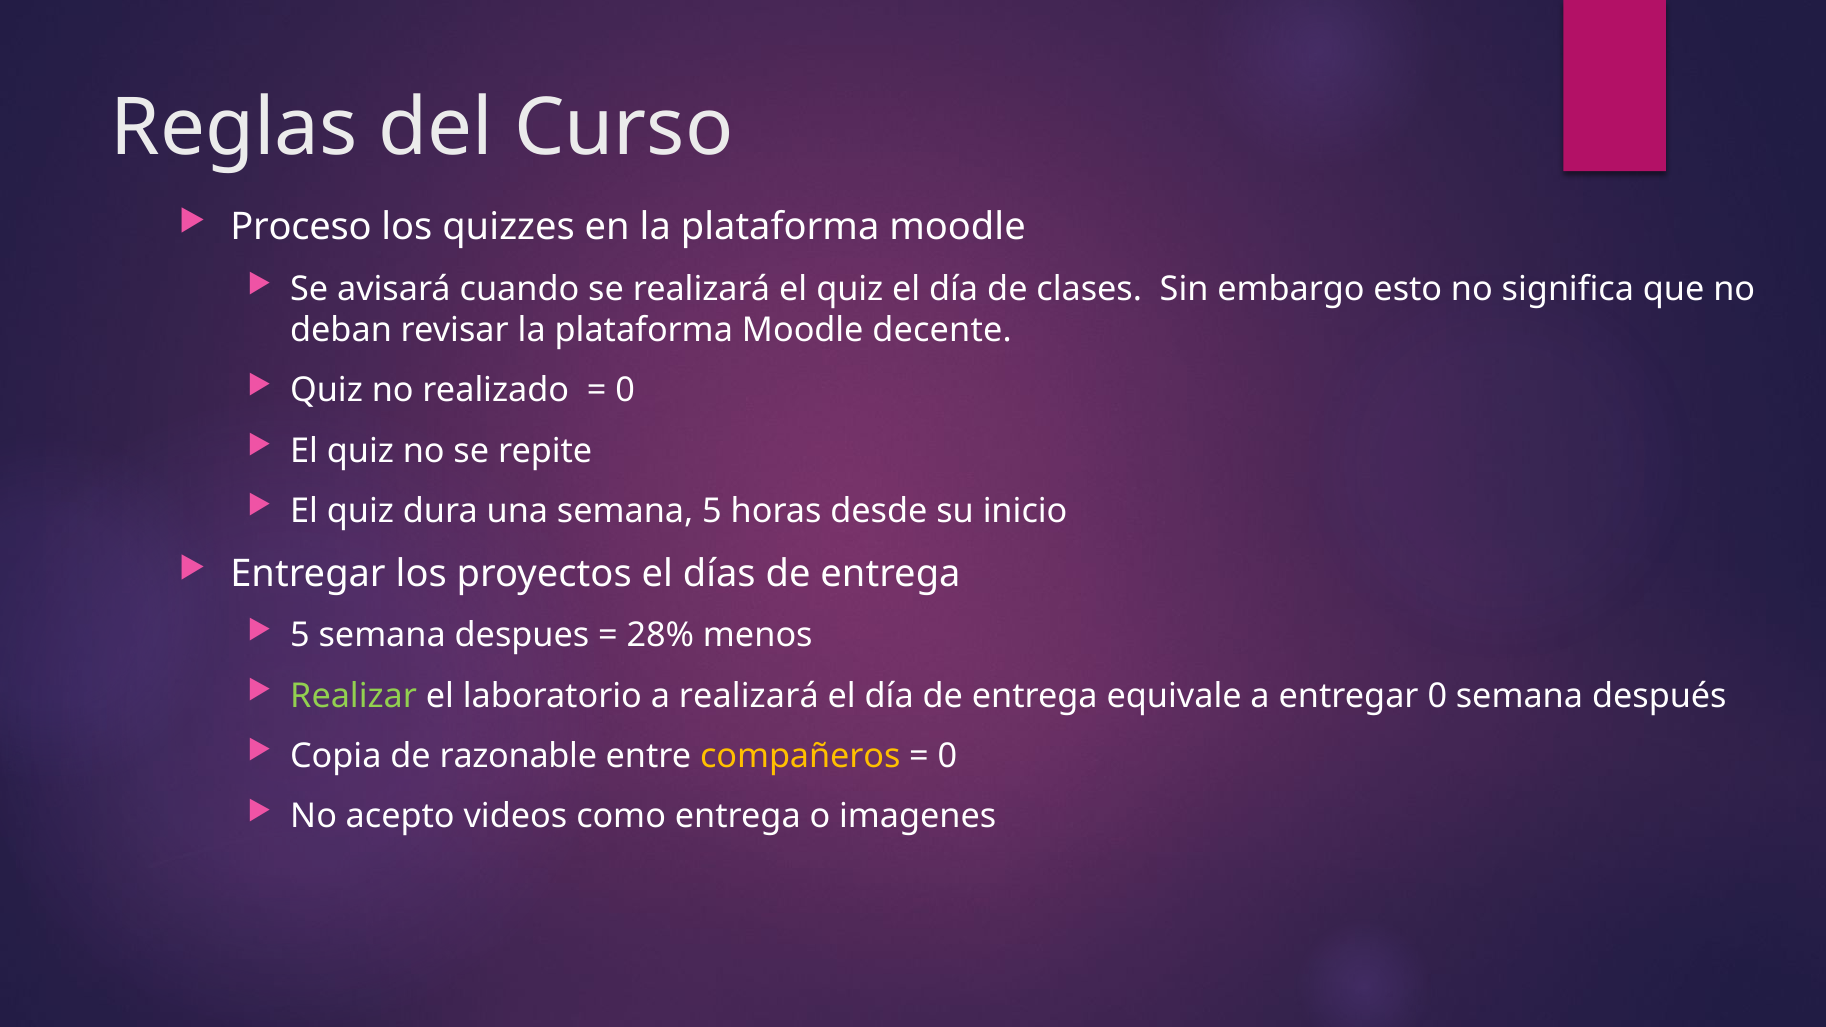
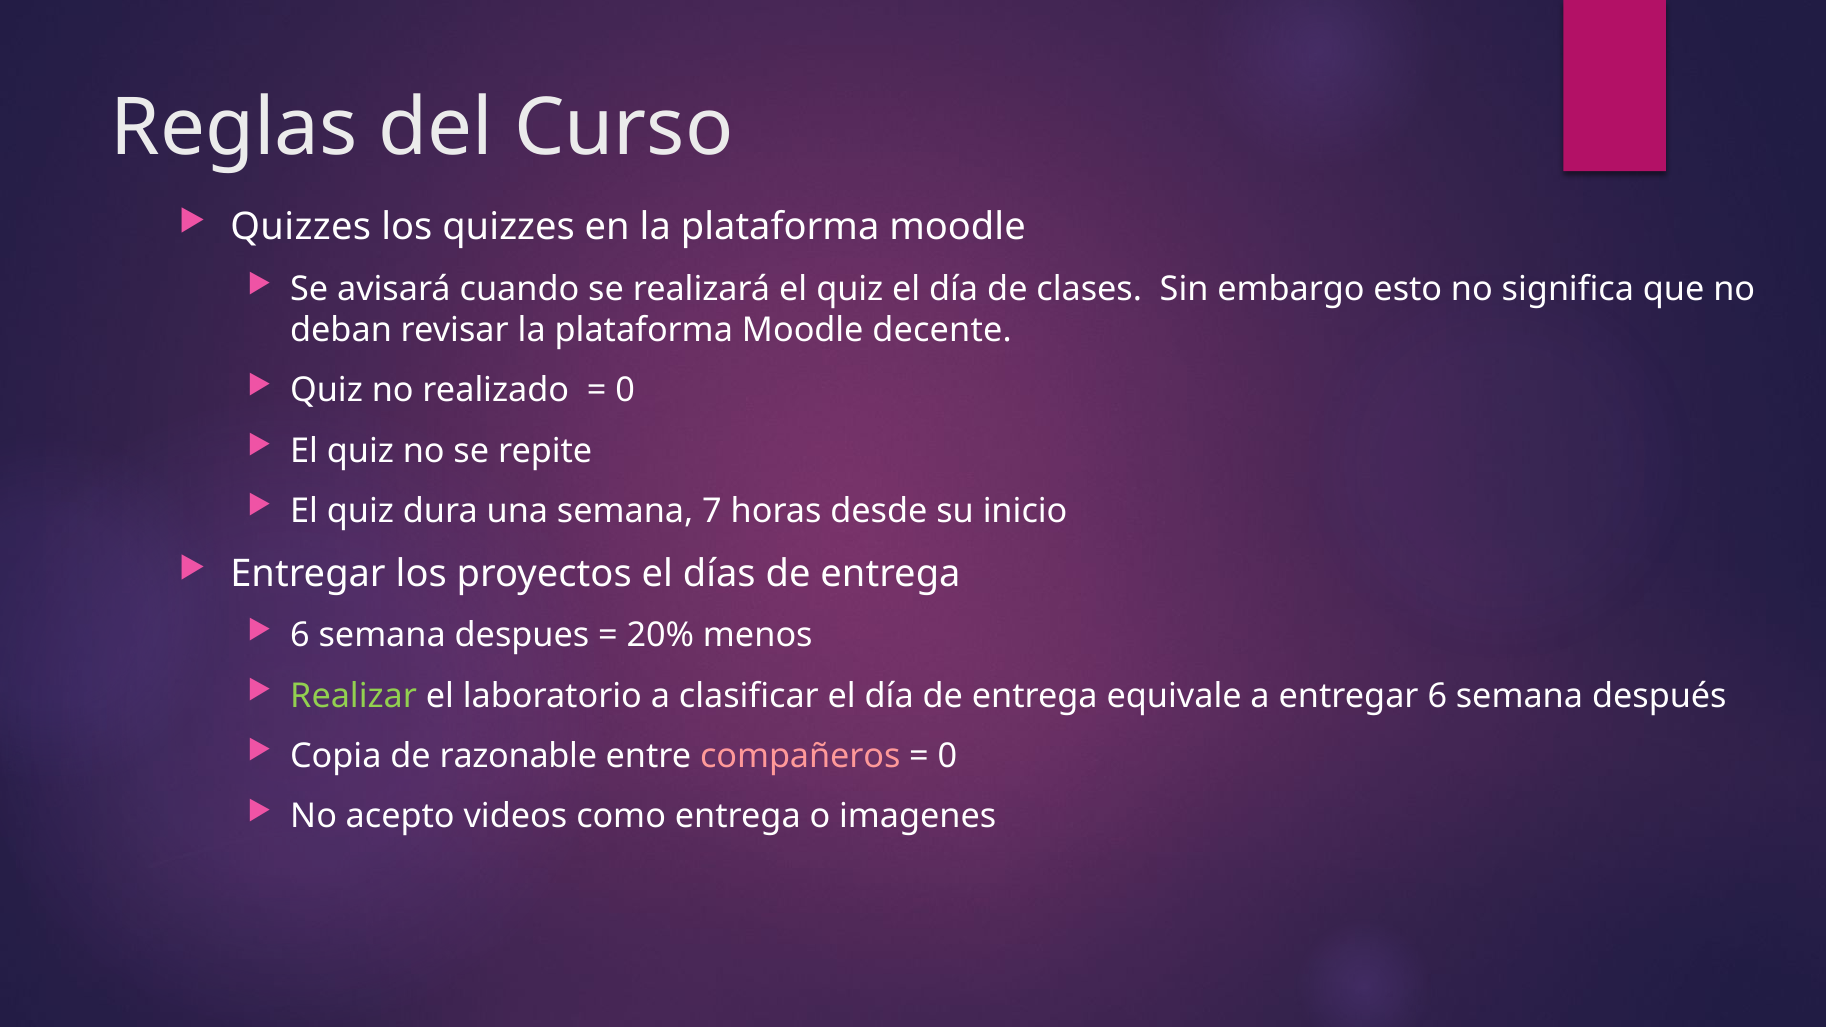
Proceso: Proceso -> Quizzes (301, 227)
semana 5: 5 -> 7 (712, 511)
5: 5 -> 6 (300, 636)
28%: 28% -> 20% (660, 636)
a realizará: realizará -> clasificar (749, 696)
entregar 0: 0 -> 6 (1437, 696)
compañeros colour: yellow -> pink (800, 756)
